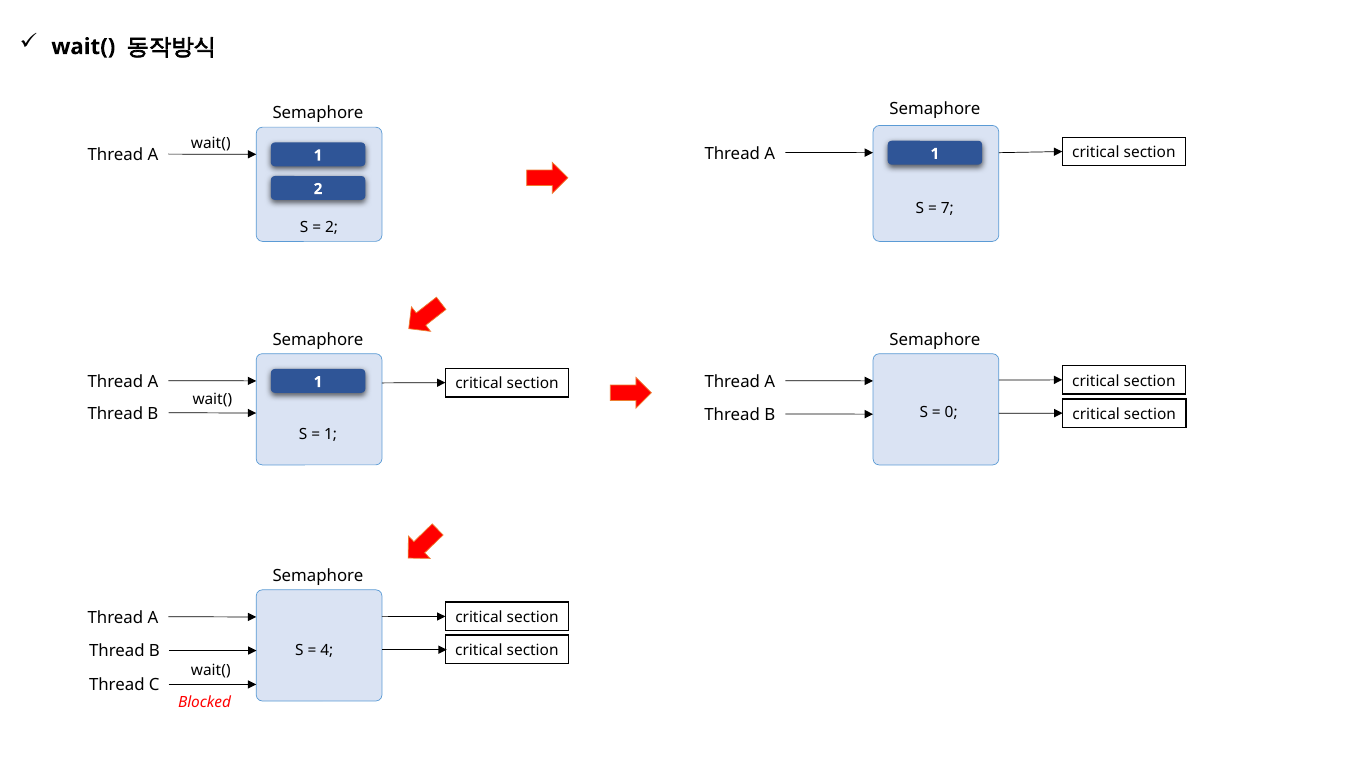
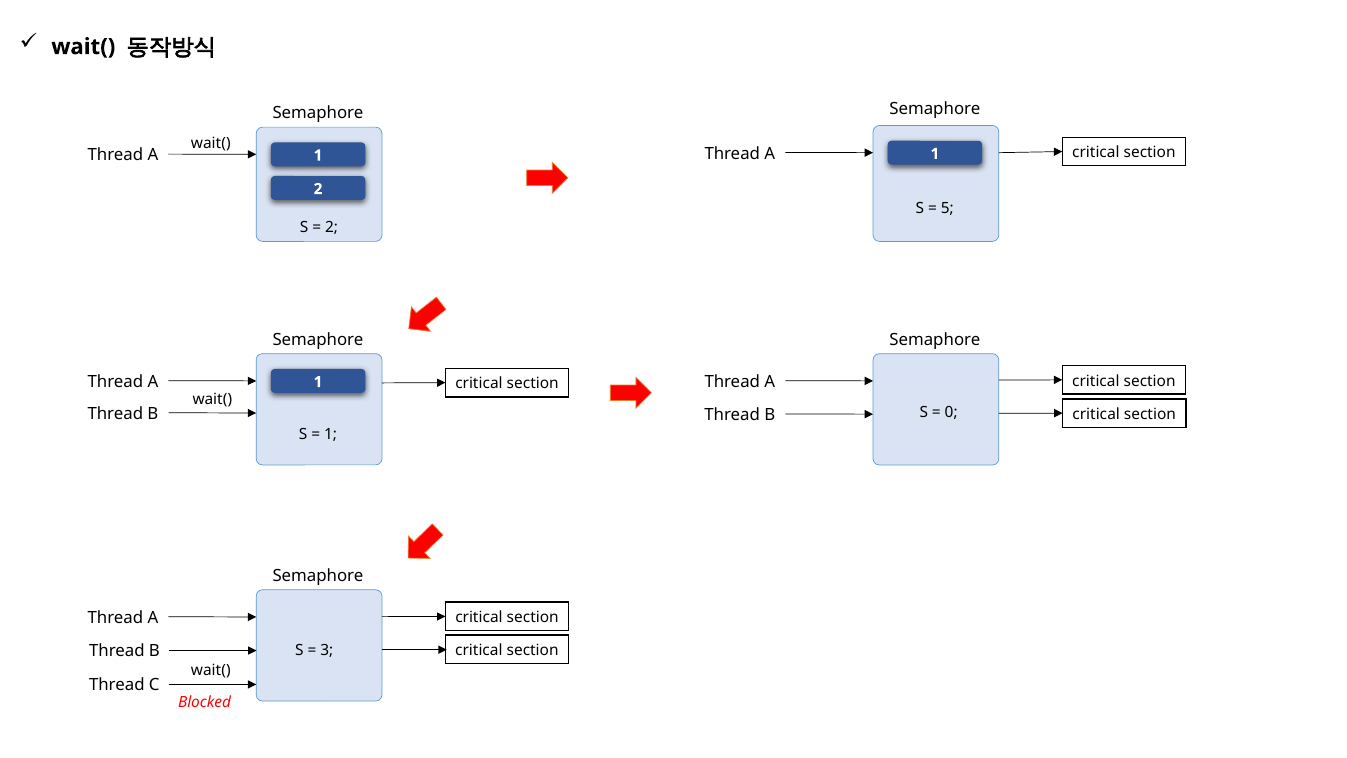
7: 7 -> 5 (947, 209)
4: 4 -> 3 (327, 650)
